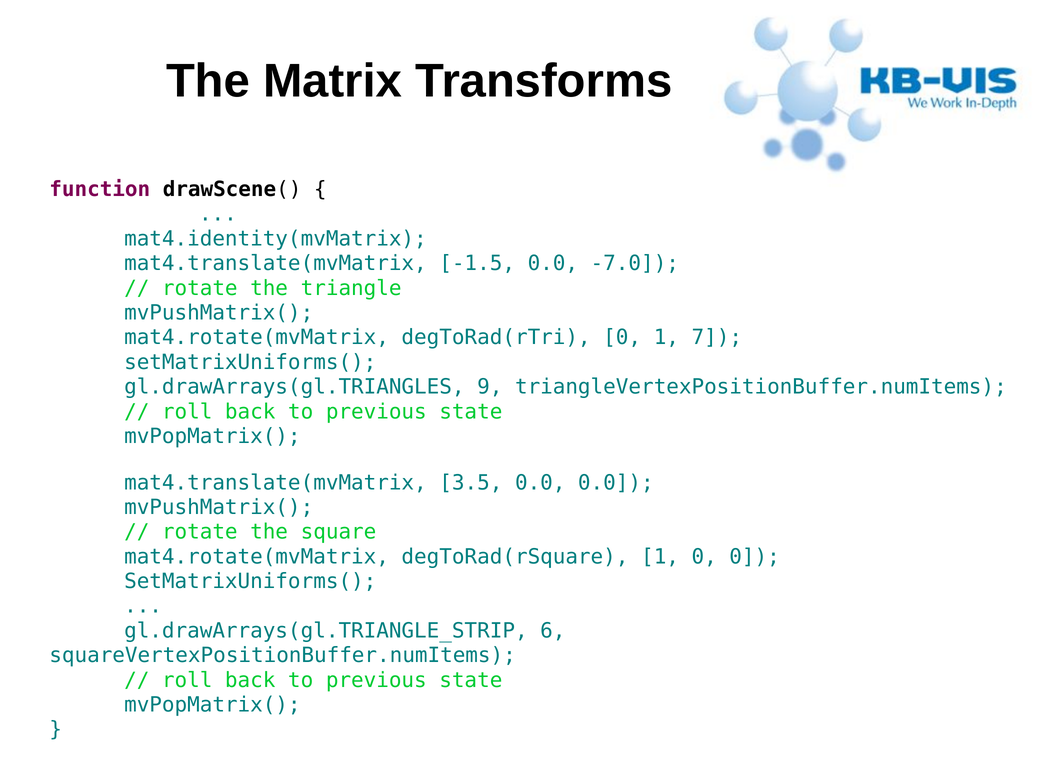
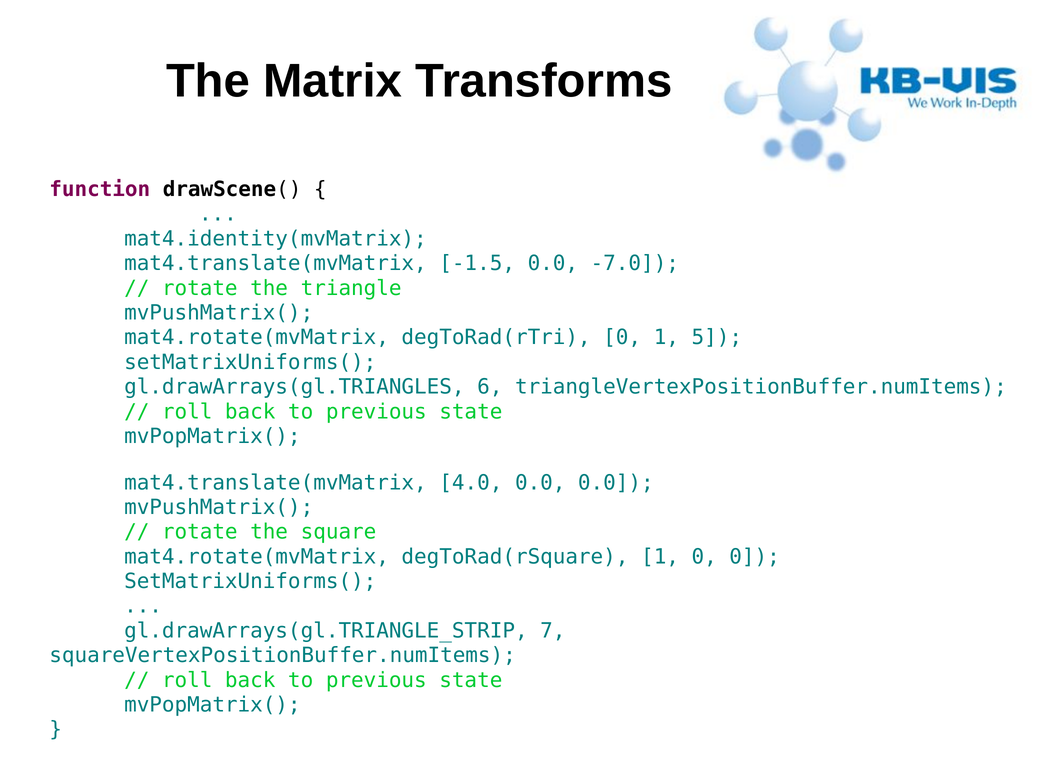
7: 7 -> 5 (717, 337)
9: 9 -> 6 (490, 387)
3.5: 3.5 -> 4.0 (471, 482)
6: 6 -> 7 (553, 630)
